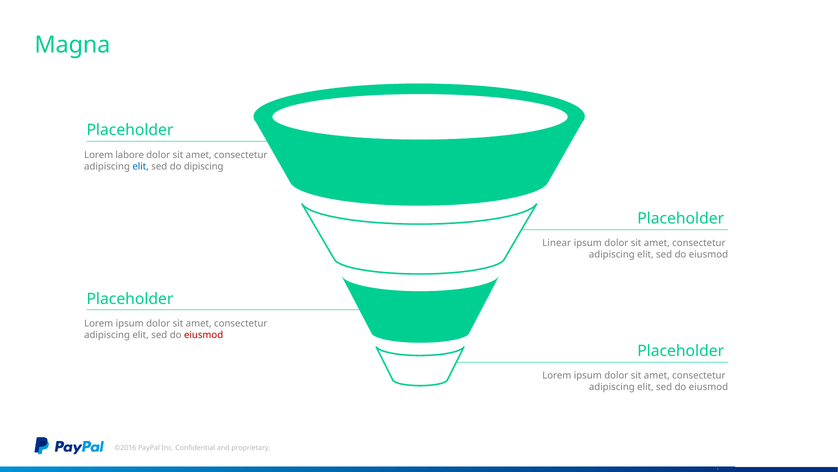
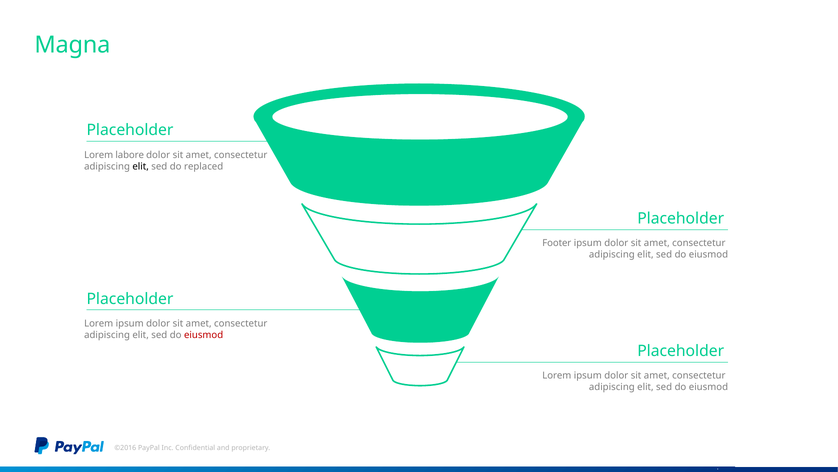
elit colour: blue -> black (141, 166)
dipiscing: dipiscing -> replaced (204, 166)
Linear: Linear -> Footer (557, 243)
